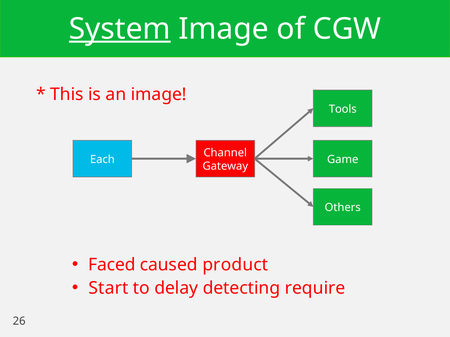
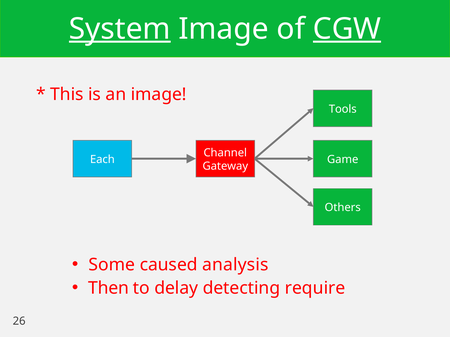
CGW underline: none -> present (347, 29)
Faced: Faced -> Some (112, 265)
product: product -> analysis (235, 265)
Start: Start -> Then (109, 288)
